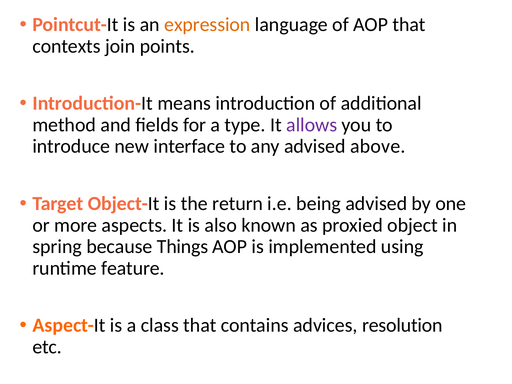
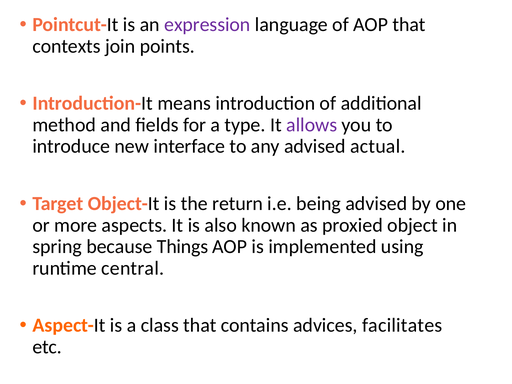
expression colour: orange -> purple (207, 25)
above: above -> actual (378, 146)
feature: feature -> central (133, 268)
resolution: resolution -> facilitates (402, 325)
